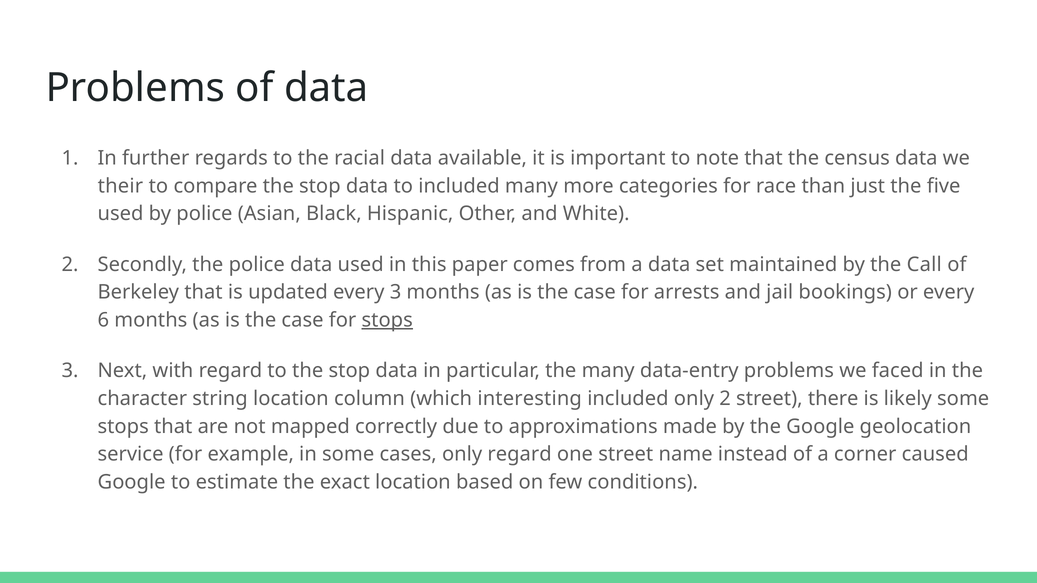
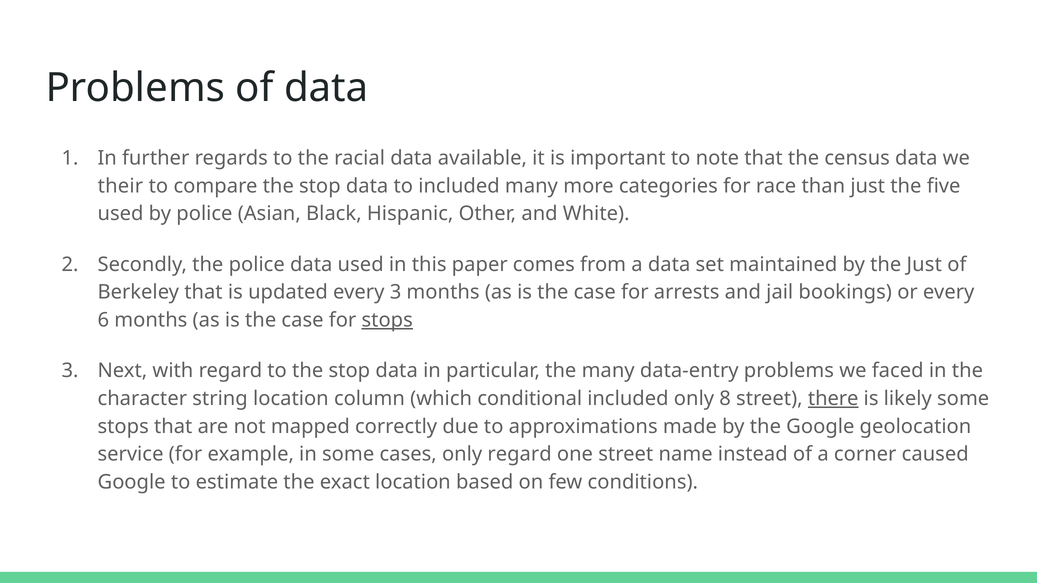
the Call: Call -> Just (924, 265)
interesting: interesting -> conditional (530, 399)
only 2: 2 -> 8 (725, 399)
there underline: none -> present (833, 399)
